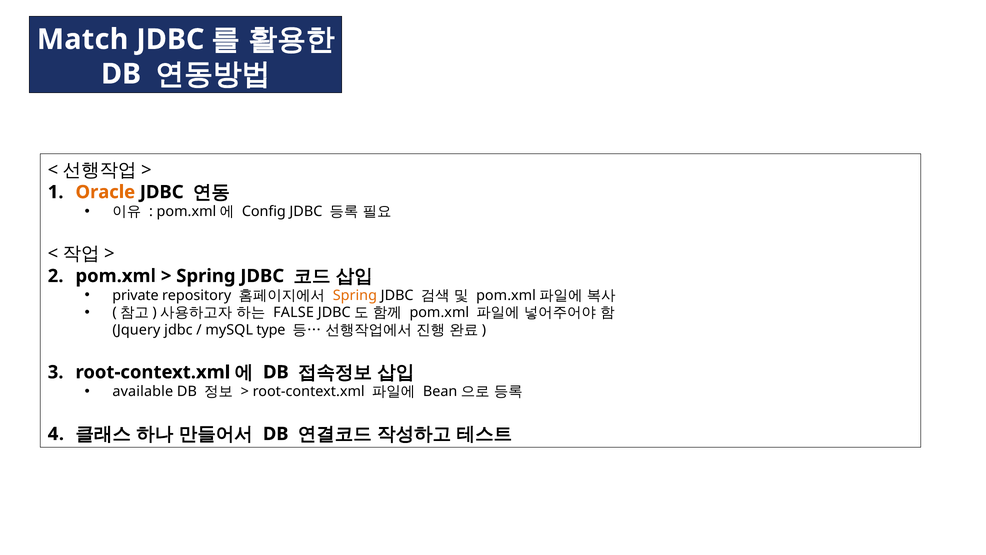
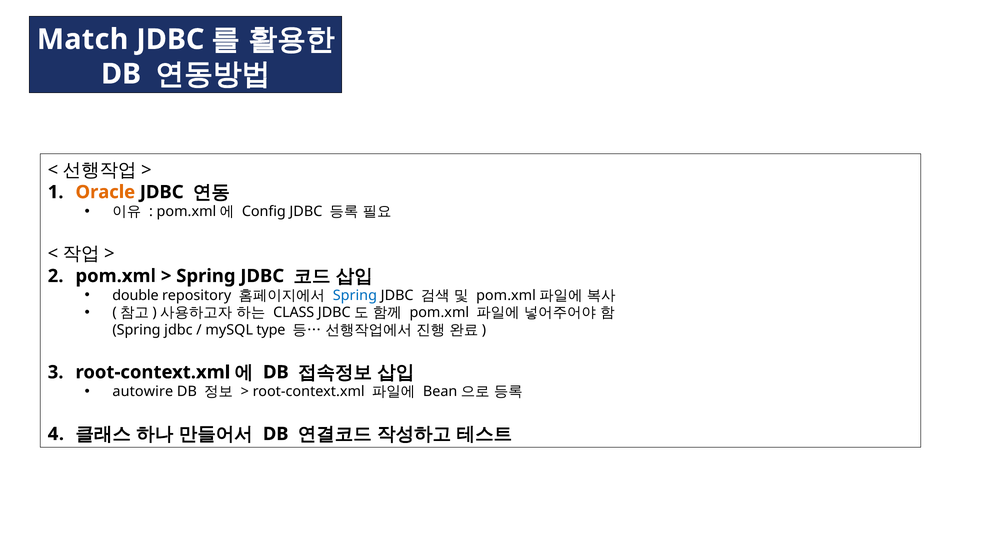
private: private -> double (135, 295)
Spring colour: orange -> blue (355, 295)
FALSE: FALSE -> CLASS (294, 313)
Jquery: Jquery -> Spring (137, 330)
available: available -> autowire (143, 391)
